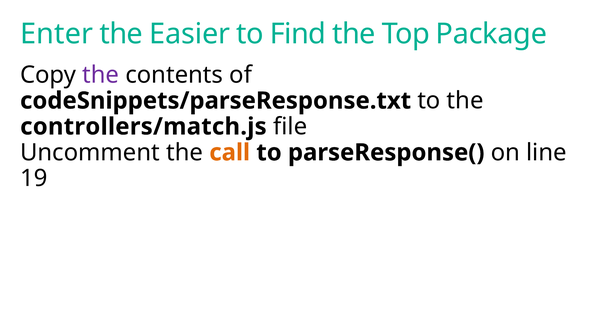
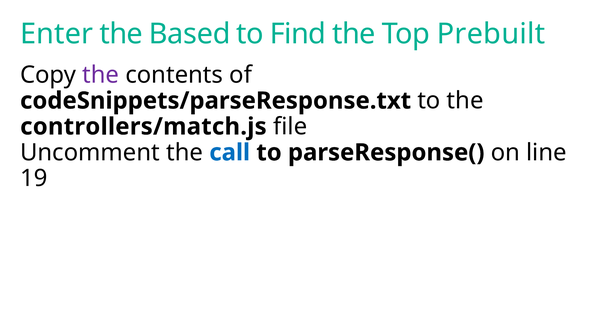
Easier: Easier -> Based (190, 34)
Package: Package -> Prebuilt (491, 34)
call colour: orange -> blue (230, 152)
